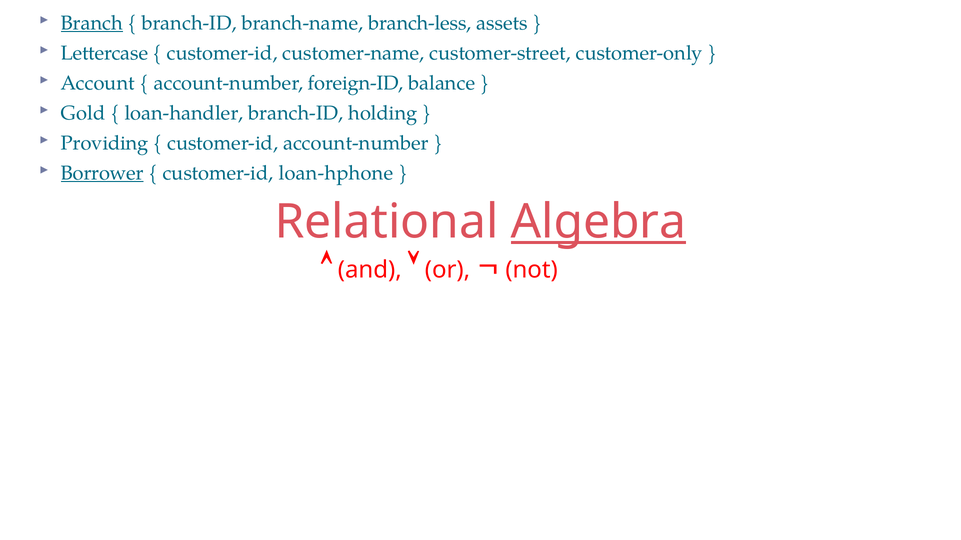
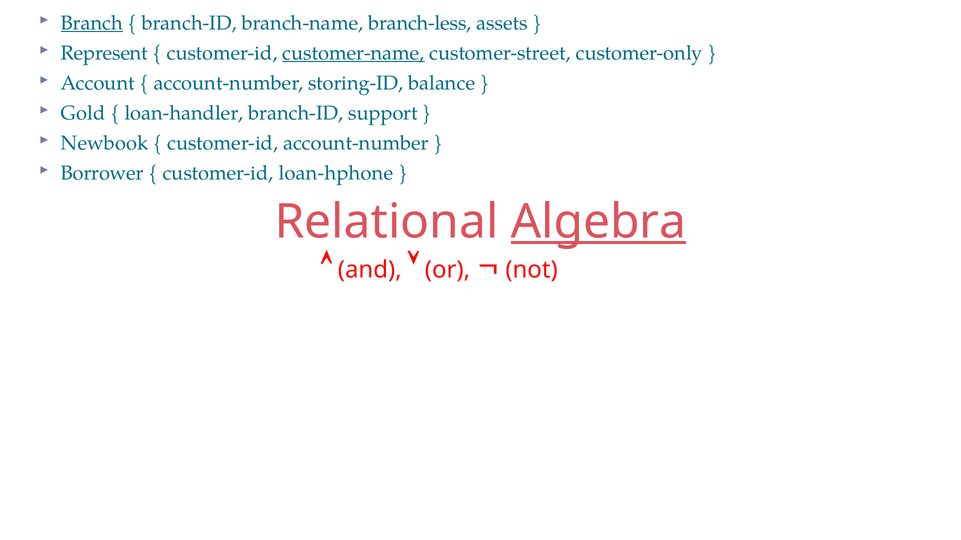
Lettercase: Lettercase -> Represent (104, 53)
customer-name underline: none -> present (353, 53)
foreign-ID: foreign-ID -> storing-ID (356, 83)
holding: holding -> support (383, 113)
Providing: Providing -> Newbook (105, 143)
Borrower underline: present -> none (102, 173)
